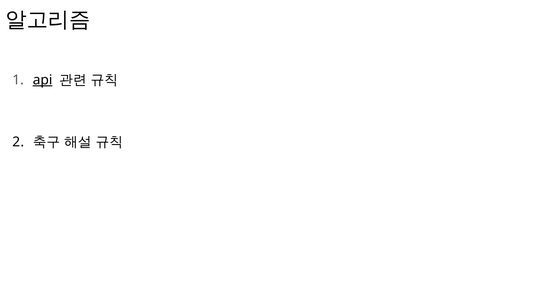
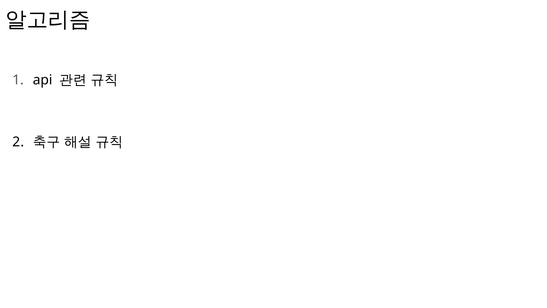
api underline: present -> none (43, 80)
